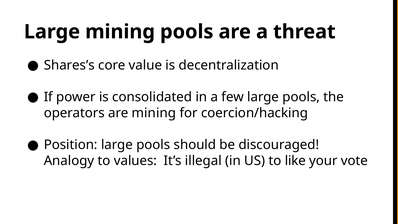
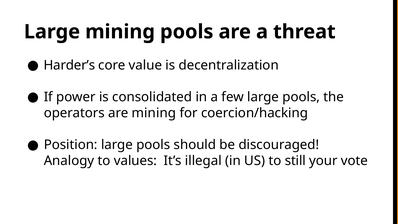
Shares’s: Shares’s -> Harder’s (69, 65)
like: like -> still (295, 161)
